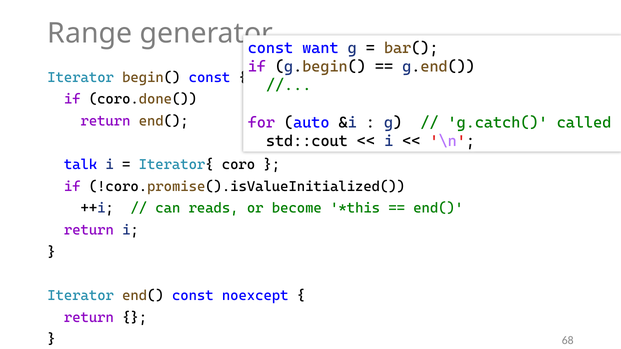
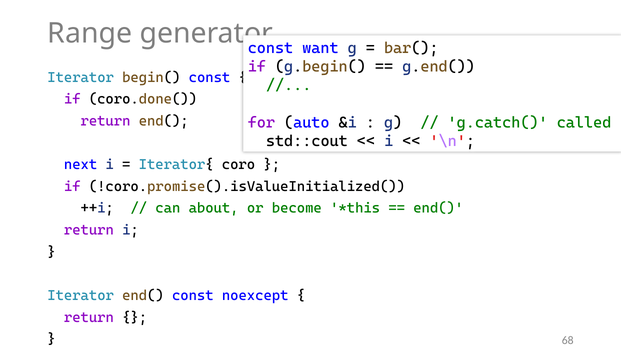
talk: talk -> next (81, 165)
reads: reads -> about (214, 208)
